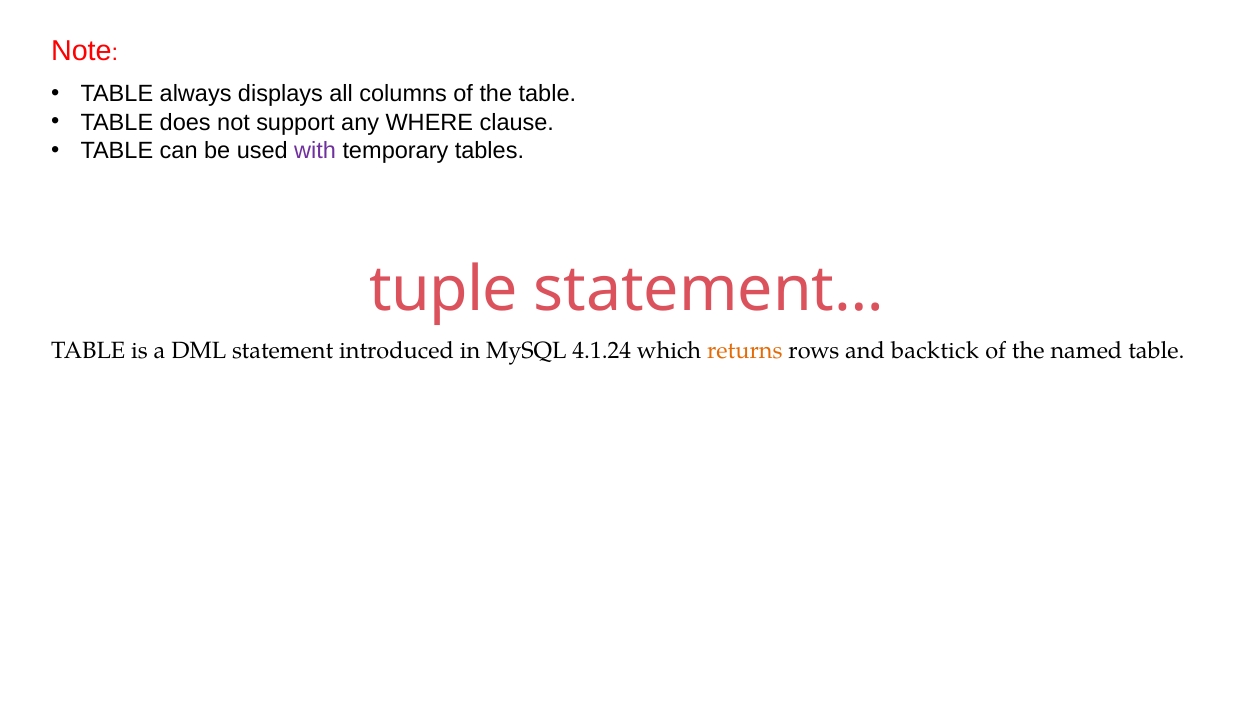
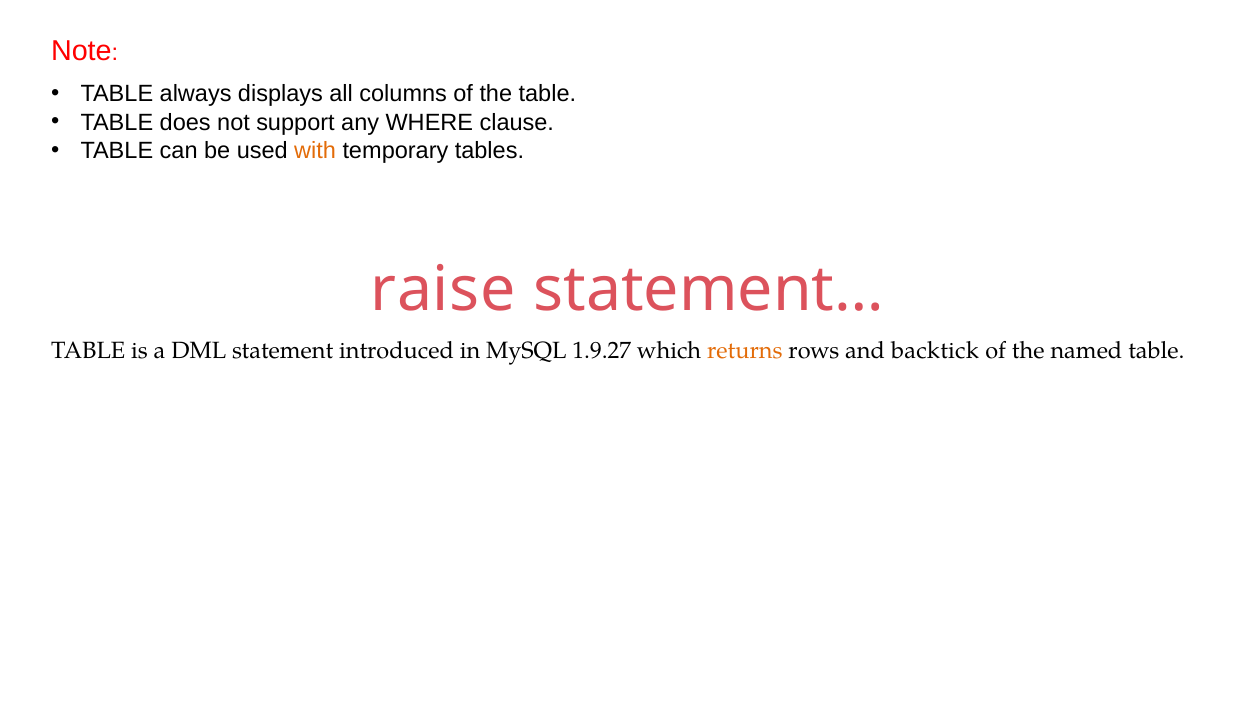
with colour: purple -> orange (315, 151)
tuple: tuple -> raise (443, 290)
4.1.24: 4.1.24 -> 1.9.27 (602, 351)
